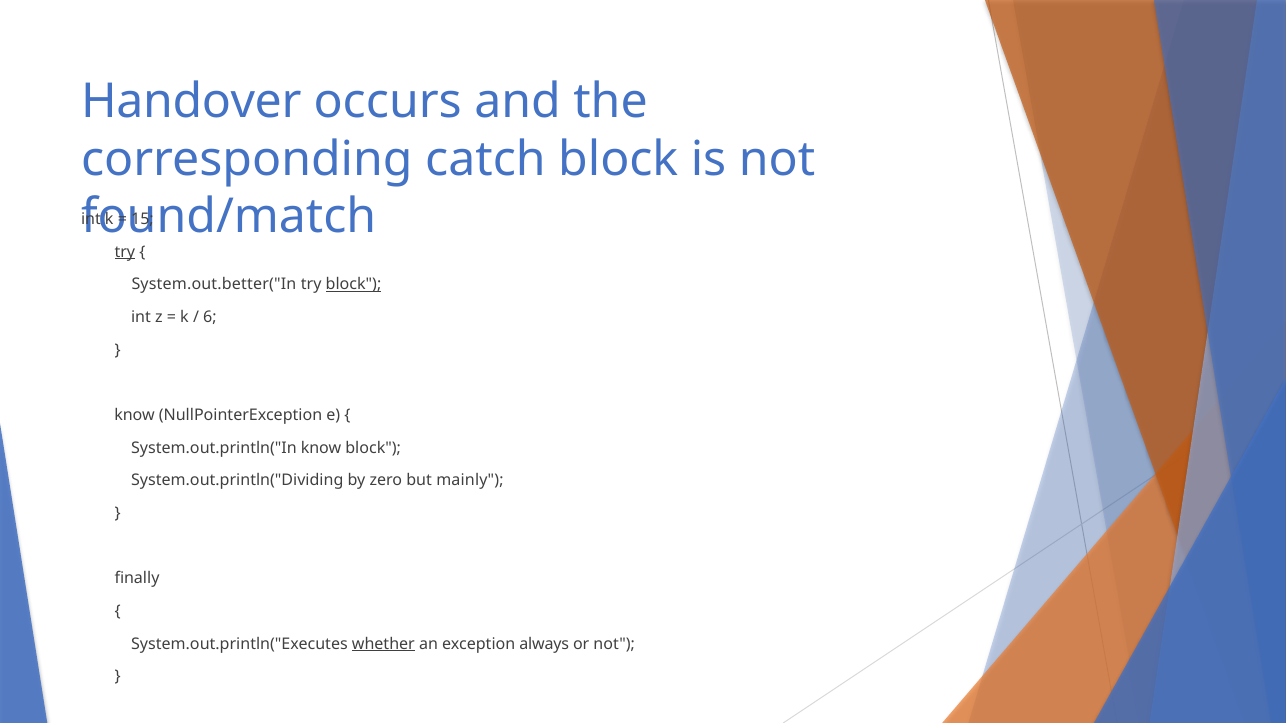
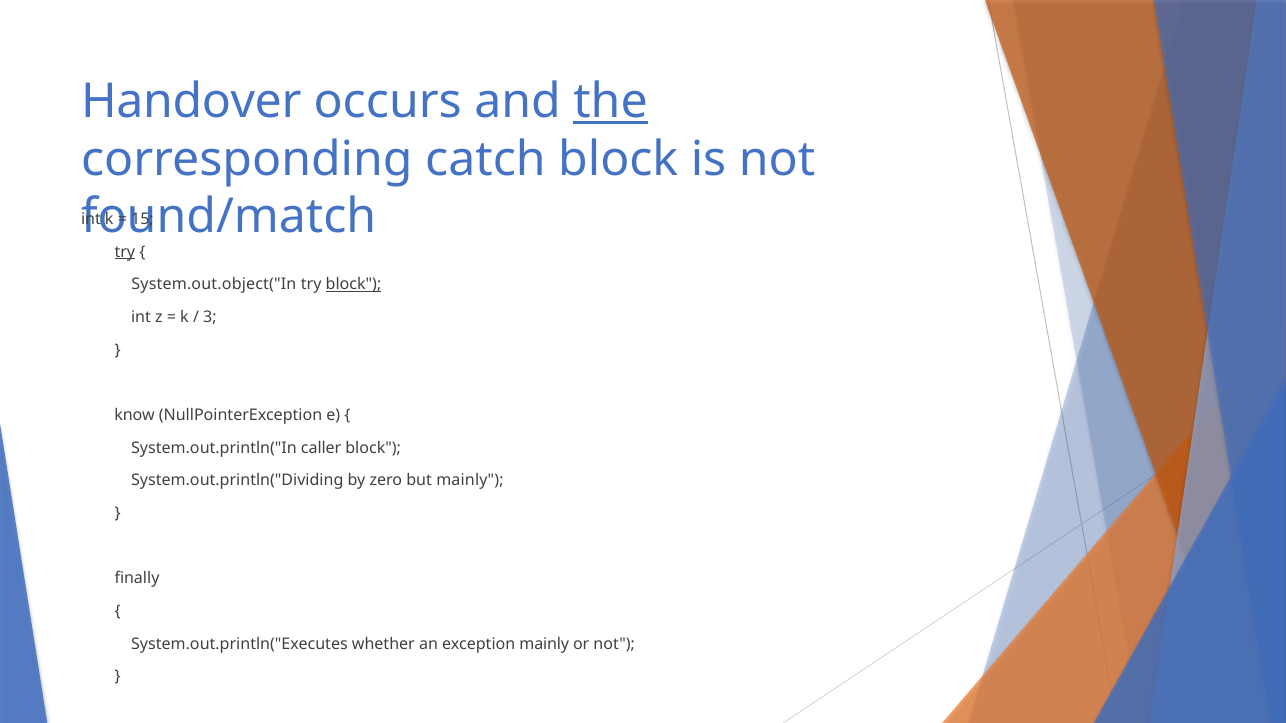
the underline: none -> present (611, 101)
System.out.better("In: System.out.better("In -> System.out.object("In (214, 285)
6: 6 -> 3 (210, 317)
System.out.println("In know: know -> caller (321, 448)
whether underline: present -> none (383, 644)
exception always: always -> mainly (544, 644)
